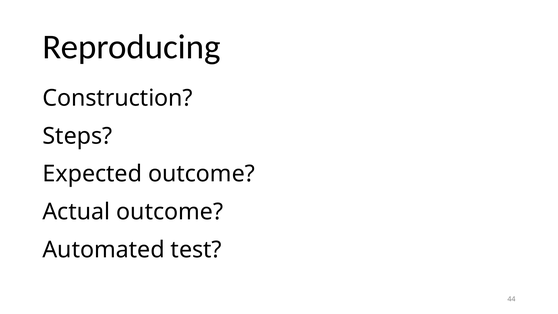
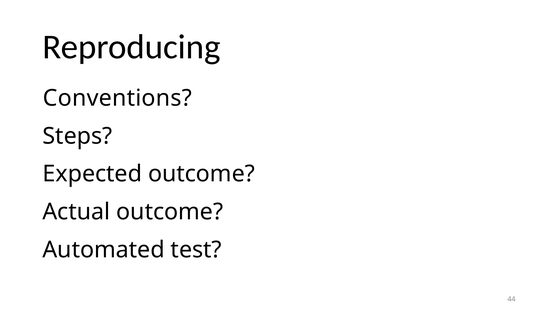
Construction: Construction -> Conventions (118, 98)
